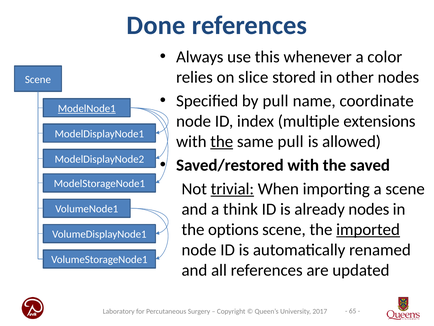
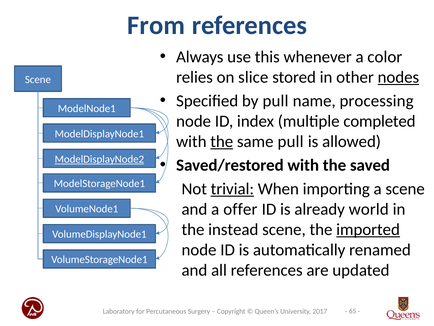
Done: Done -> From (156, 25)
nodes underline: none -> present (398, 77)
coordinate: coordinate -> processing (377, 101)
ModelNode1 underline: present -> none (87, 108)
extensions: extensions -> completed (379, 121)
ModelDisplayNode2 underline: none -> present (99, 159)
think: think -> offer (240, 209)
already nodes: nodes -> world (369, 209)
options: options -> instead (233, 229)
